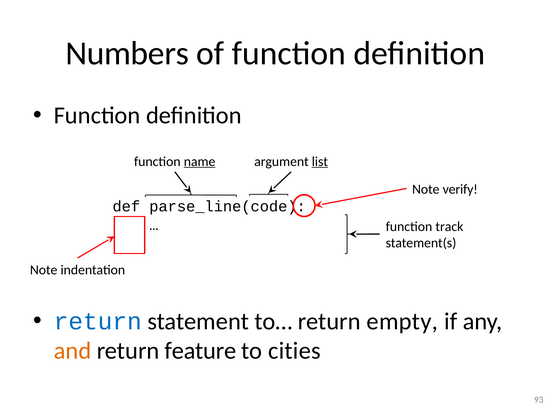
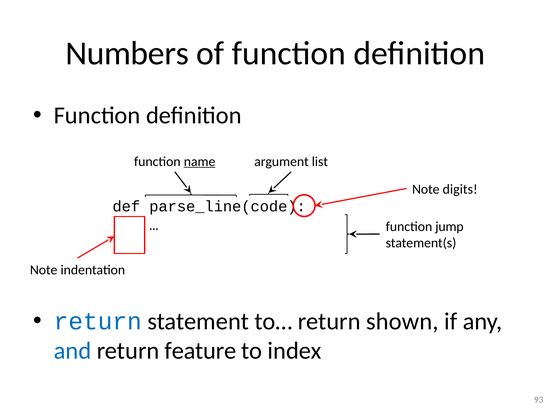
list underline: present -> none (320, 162)
verify: verify -> digits (460, 189)
track: track -> jump (449, 227)
empty: empty -> shown (402, 322)
and colour: orange -> blue (72, 351)
cities: cities -> index (295, 351)
